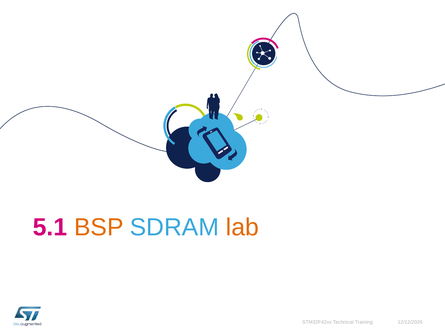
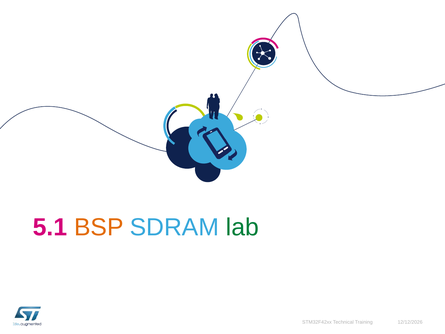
lab colour: orange -> green (242, 227)
